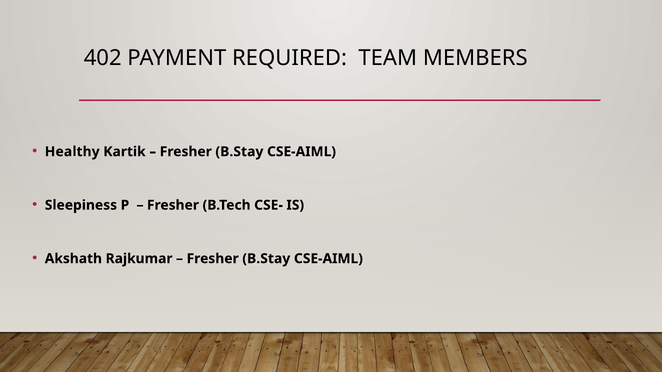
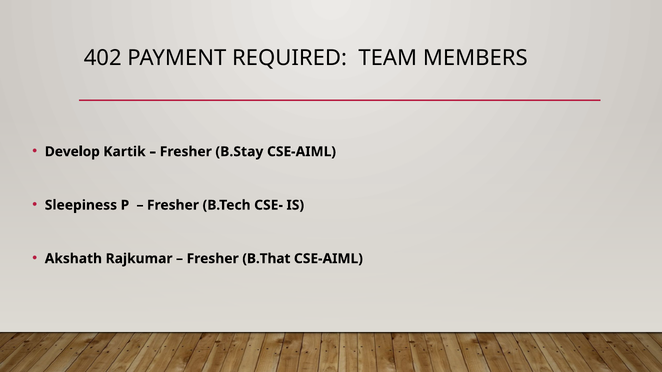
Healthy: Healthy -> Develop (72, 152)
B.Stay: B.Stay -> B.That (266, 259)
